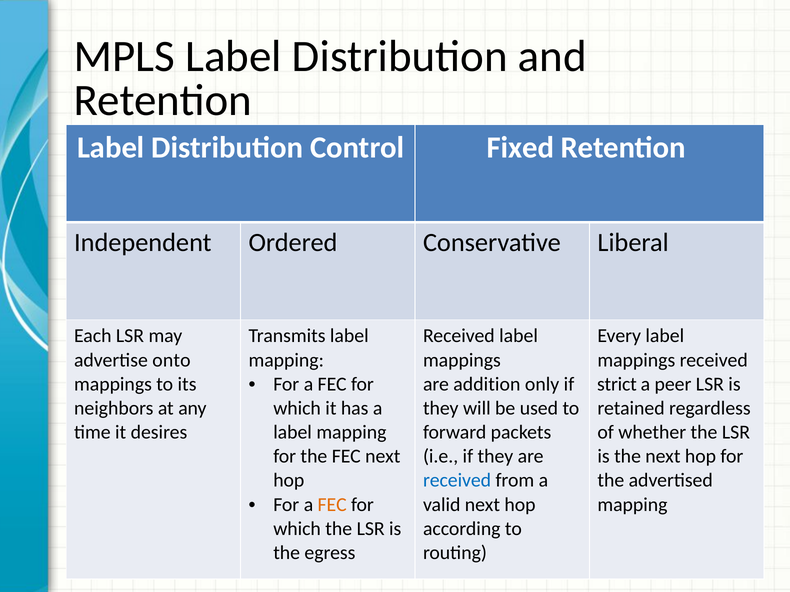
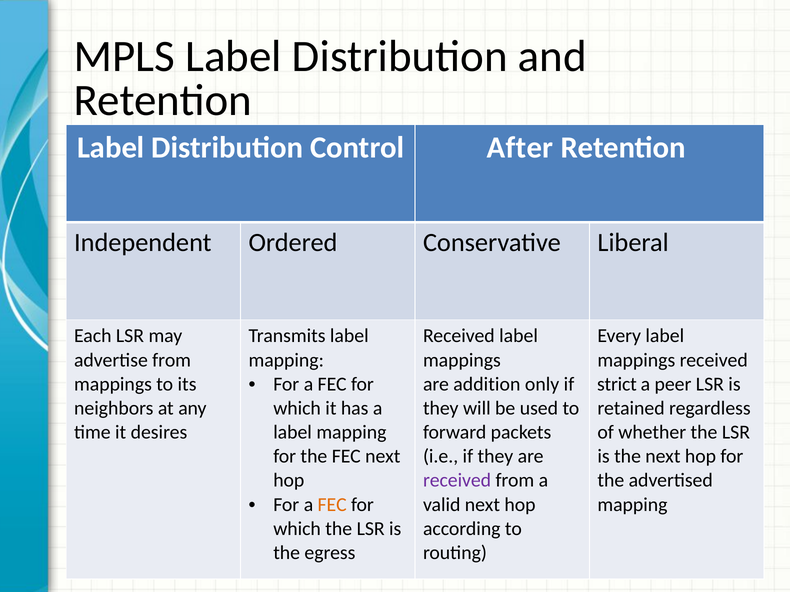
Fixed: Fixed -> After (520, 148)
advertise onto: onto -> from (172, 360)
received colour: blue -> purple (457, 481)
